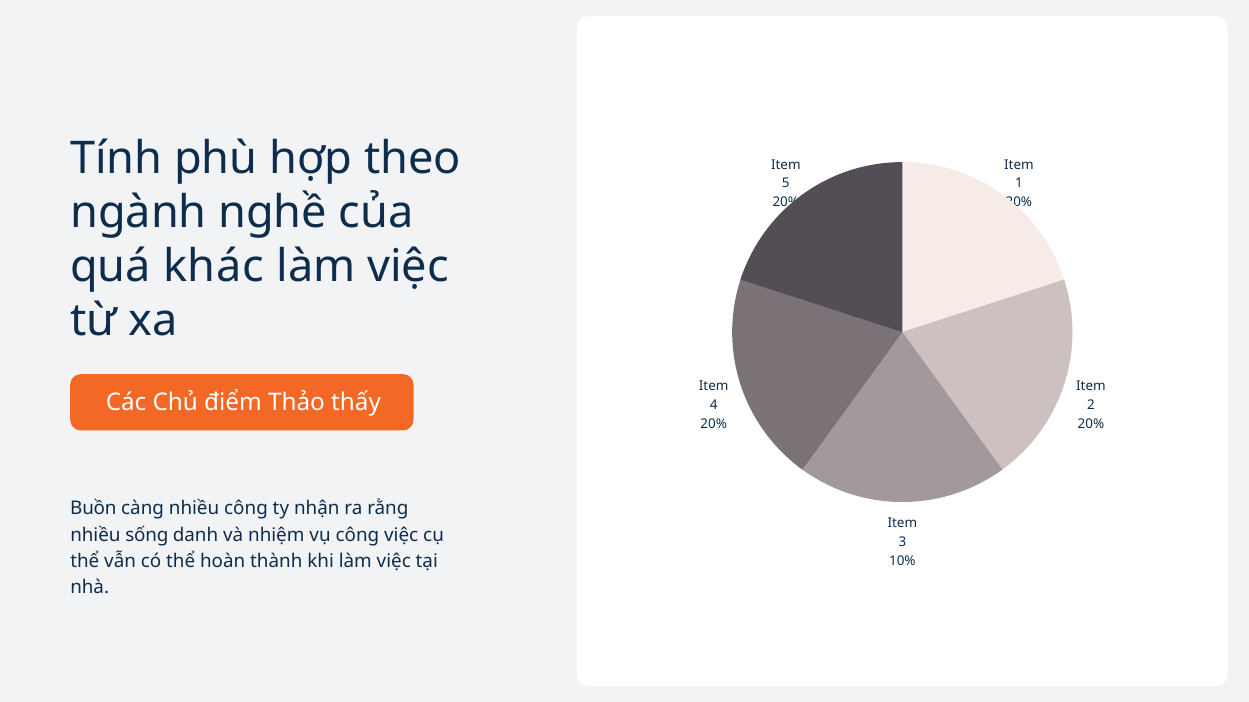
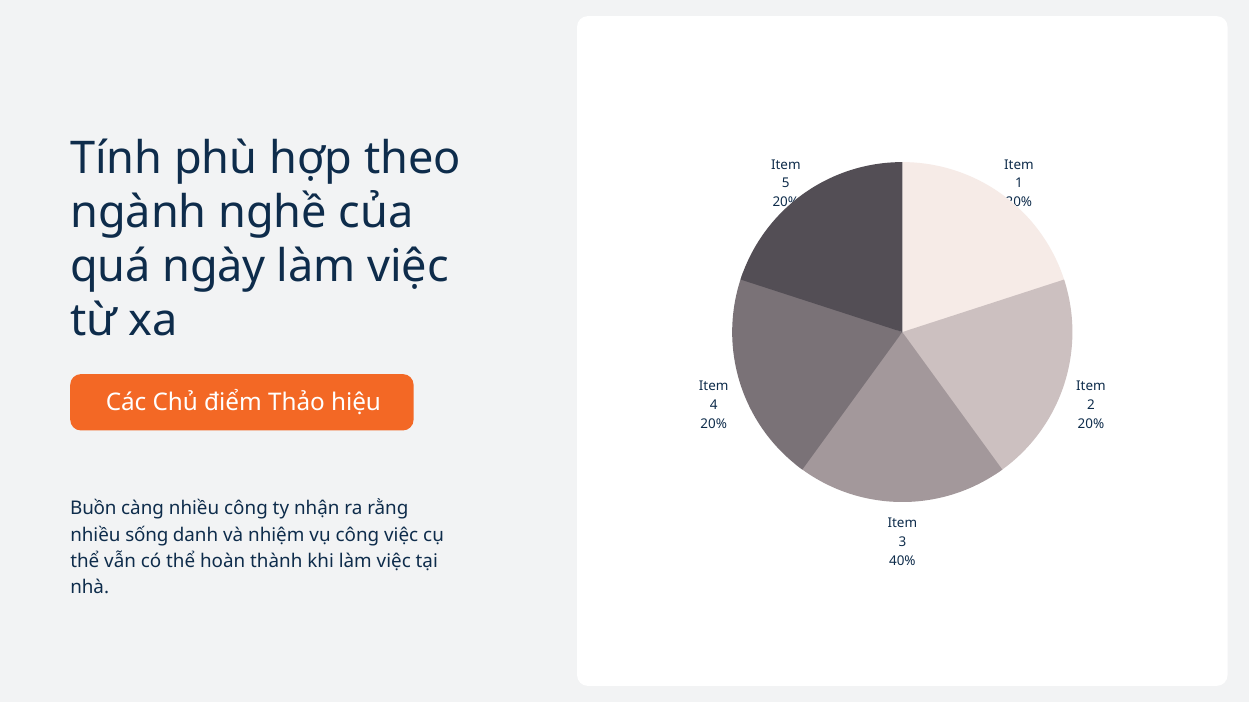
khác: khác -> ngày (214, 267)
thấy: thấy -> hiệu (356, 403)
10%: 10% -> 40% (902, 561)
